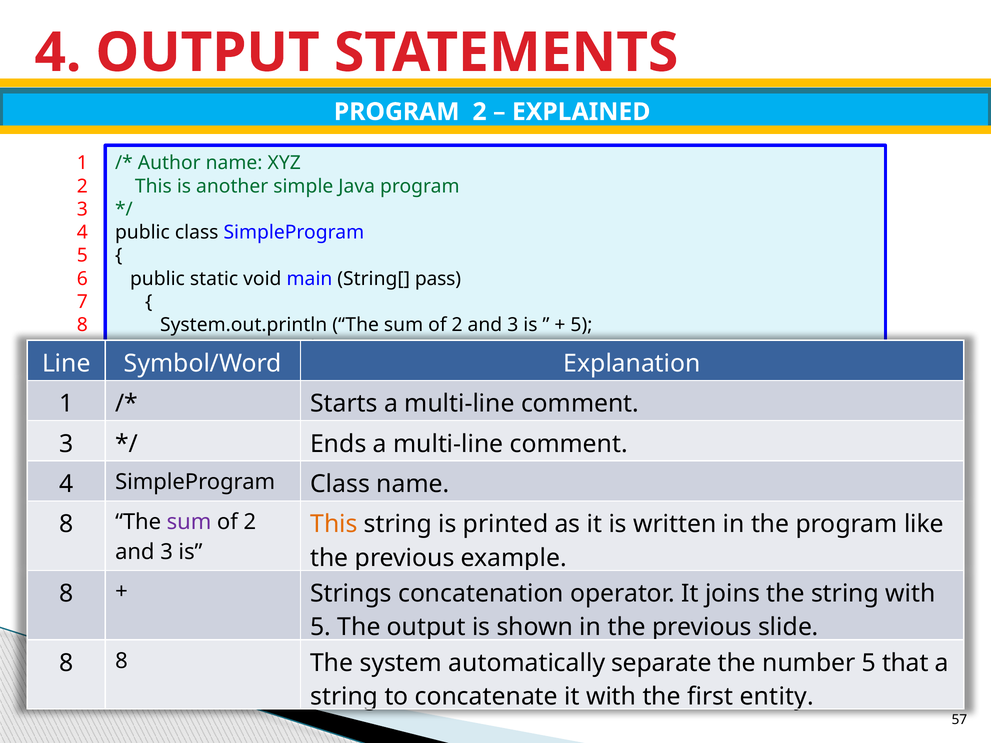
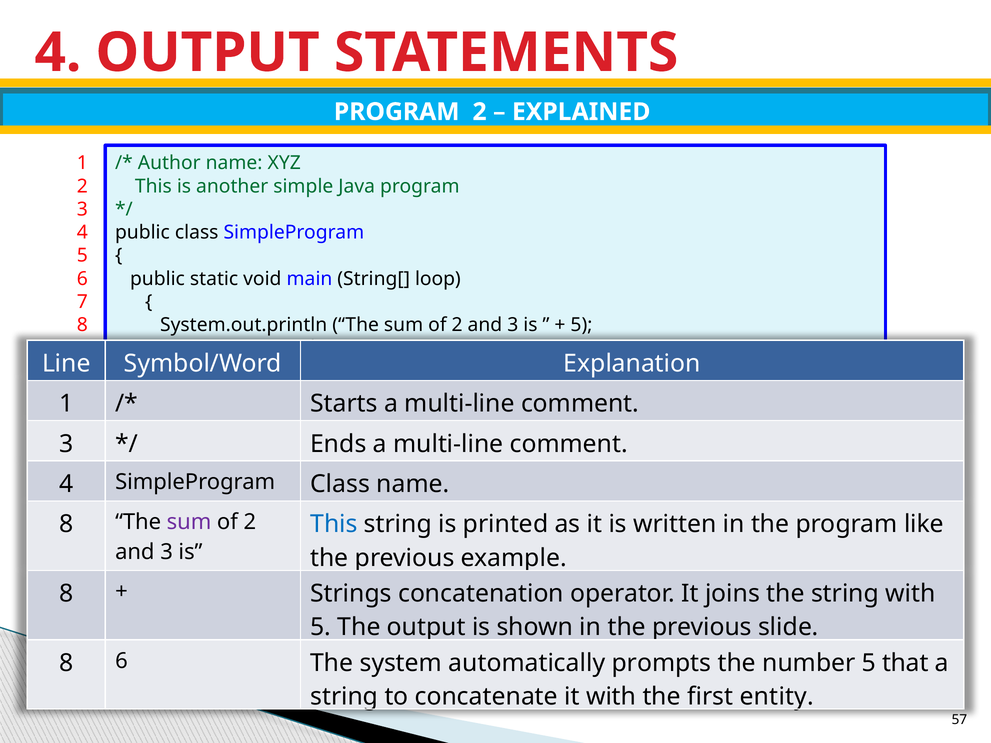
pass: pass -> loop (438, 279)
This colour: orange -> blue (334, 524)
8 8: 8 -> 6 (122, 661)
separate: separate -> prompts (661, 663)
